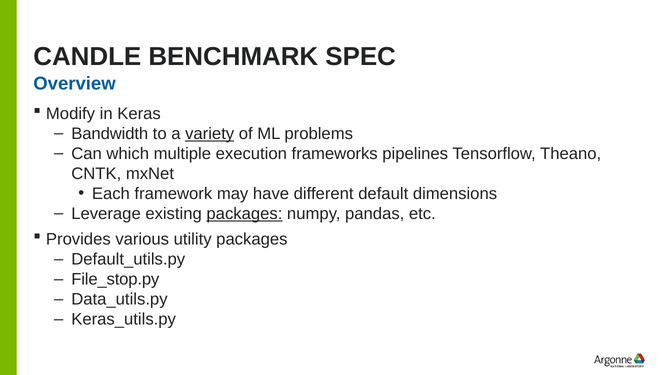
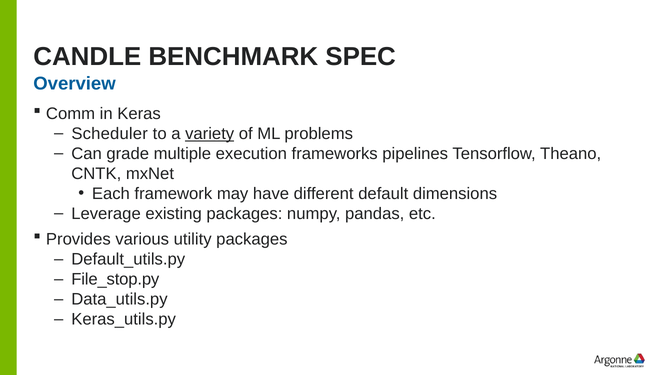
Modify: Modify -> Comm (71, 114)
Bandwidth: Bandwidth -> Scheduler (110, 134)
which: which -> grade (128, 154)
packages underline: present -> none (244, 214)
